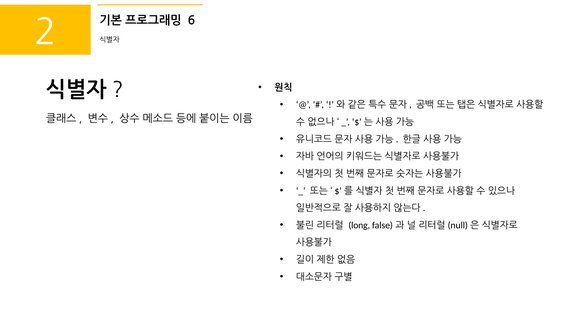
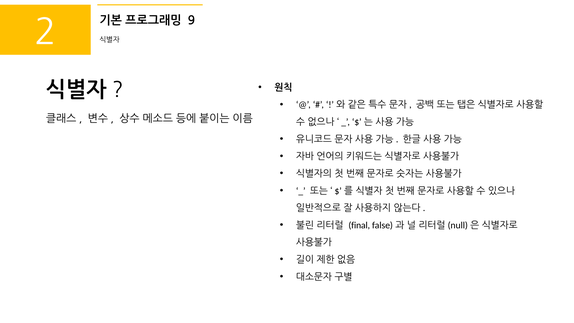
6: 6 -> 9 (191, 20)
long: long -> final (359, 225)
